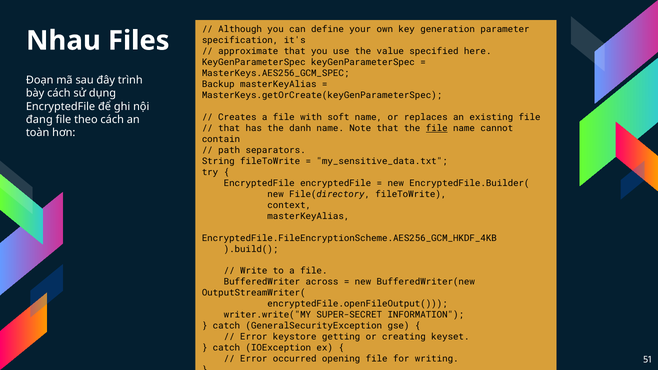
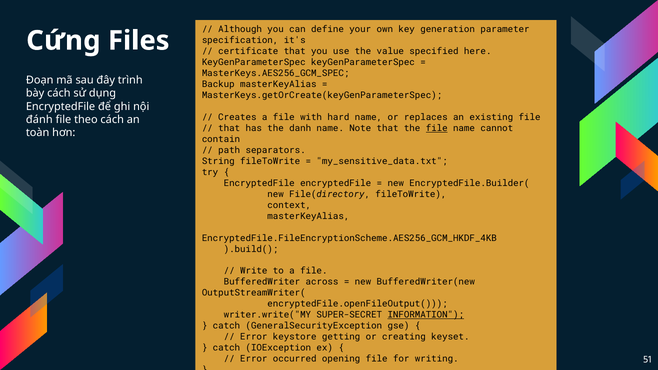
Nhau: Nhau -> Cứng (63, 41)
approximate: approximate -> certificate (248, 51)
soft: soft -> hard (338, 117)
đang: đang -> đánh (39, 120)
INFORMATION underline: none -> present (426, 315)
